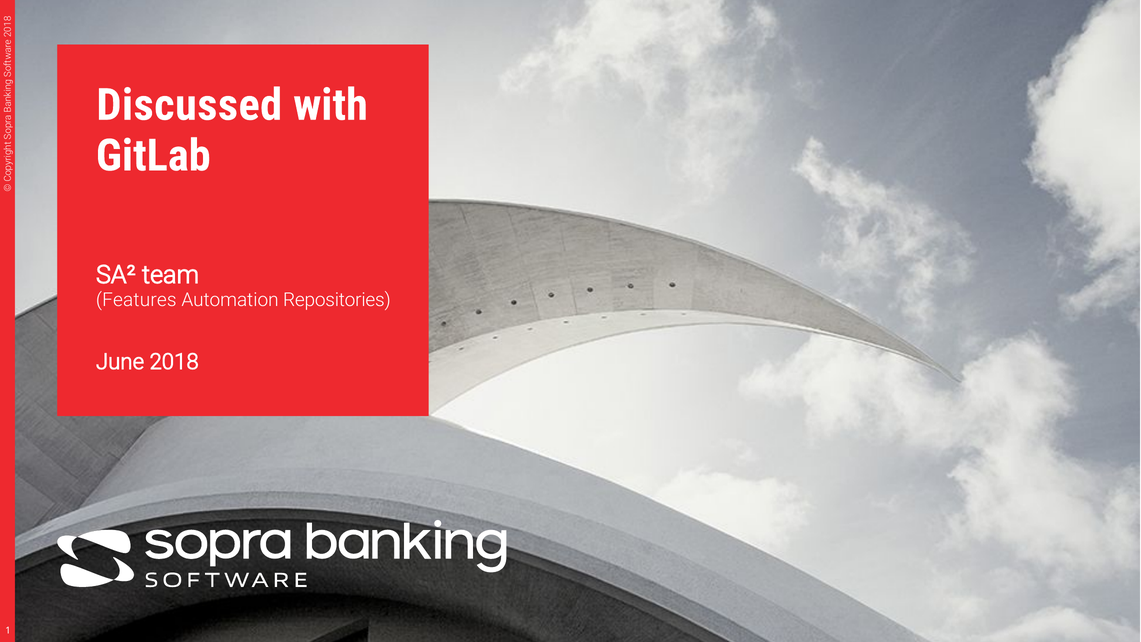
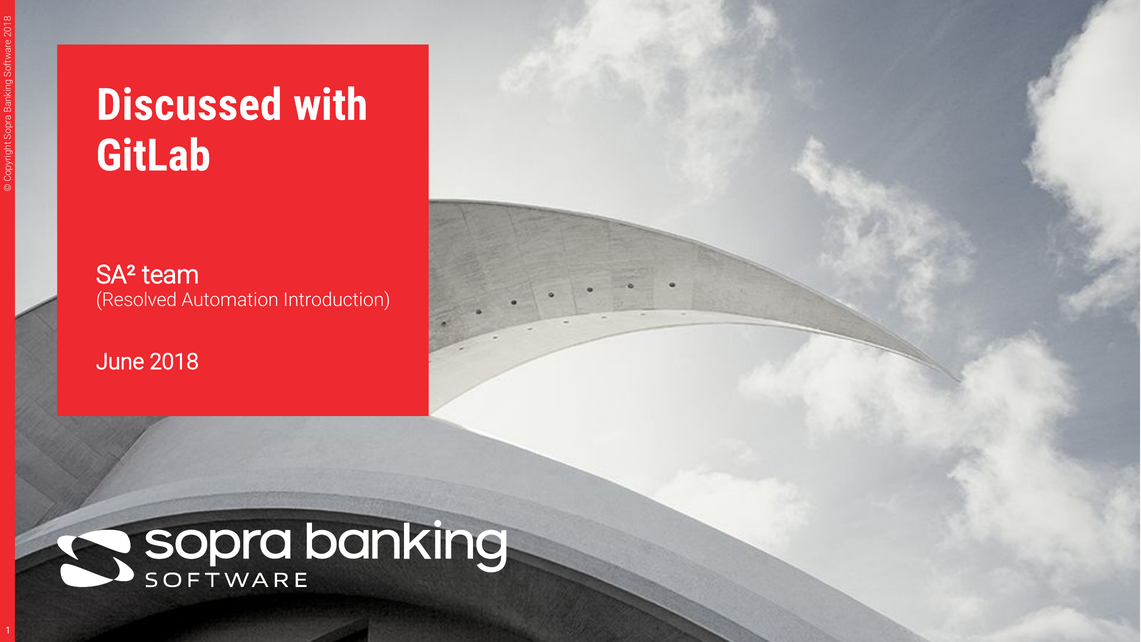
Features: Features -> Resolved (136, 300)
Repositories: Repositories -> Introduction (337, 300)
